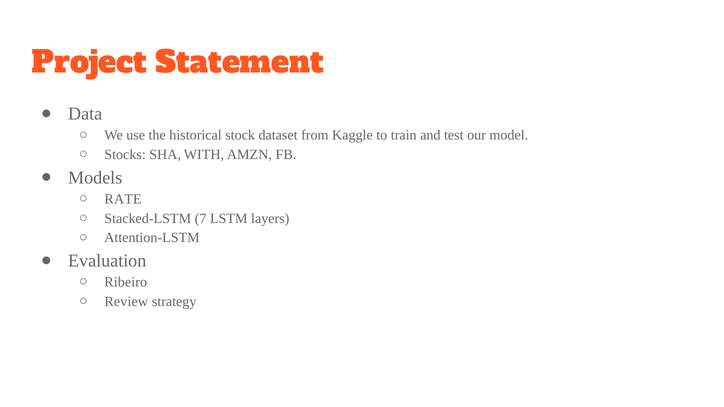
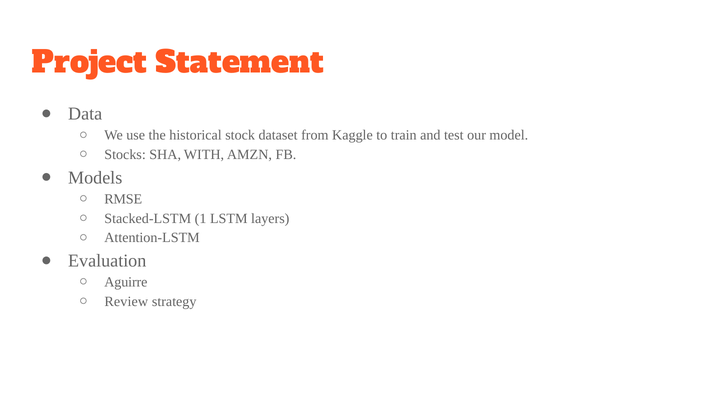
RATE: RATE -> RMSE (123, 199)
7: 7 -> 1 (201, 219)
Ribeiro: Ribeiro -> Aguirre (126, 282)
